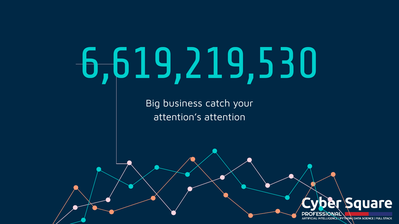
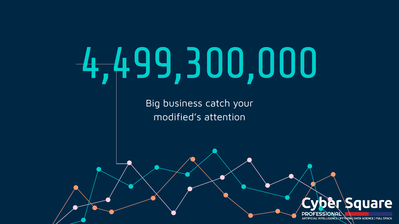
6,619,219,530: 6,619,219,530 -> 4,499,300,000 (199, 64)
attention’s: attention’s -> modified’s (177, 117)
